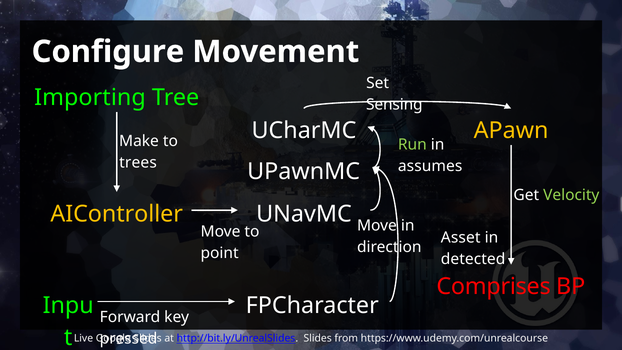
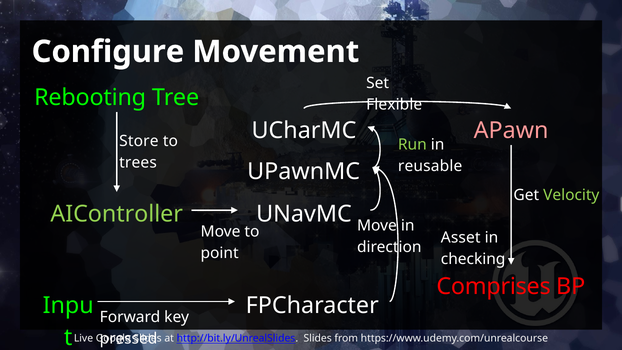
Importing: Importing -> Rebooting (90, 97)
Sensing: Sensing -> Flexible (394, 105)
APawn colour: yellow -> pink (511, 131)
Make: Make -> Store (139, 141)
assumes: assumes -> reusable (430, 166)
AIController colour: yellow -> light green (117, 214)
detected: detected -> checking (473, 259)
